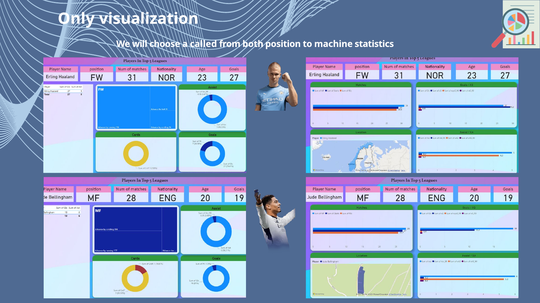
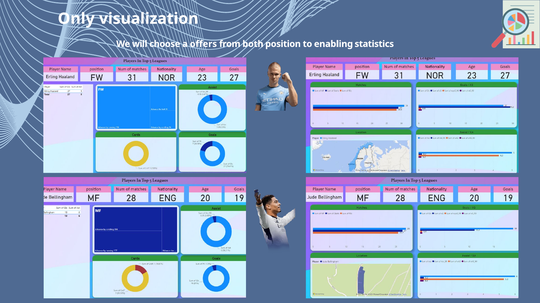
called: called -> offers (203, 44)
machine: machine -> enabling (333, 44)
